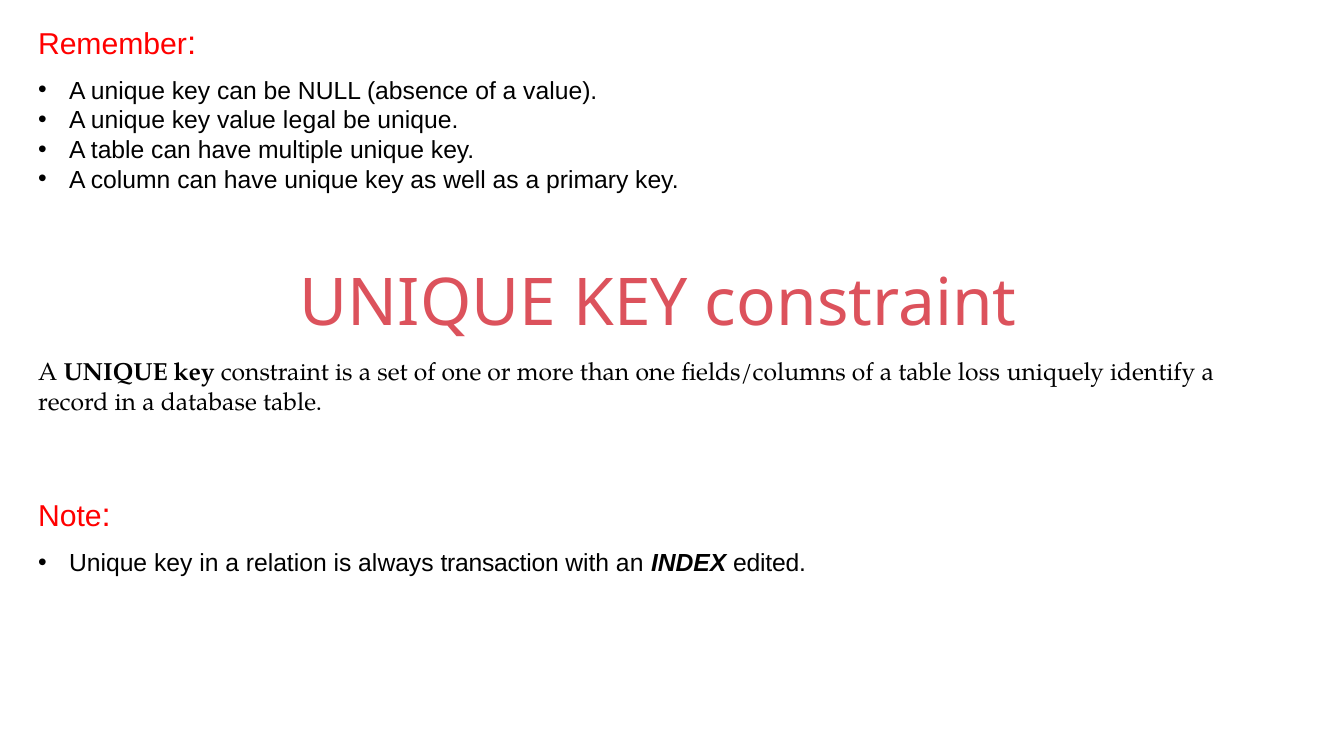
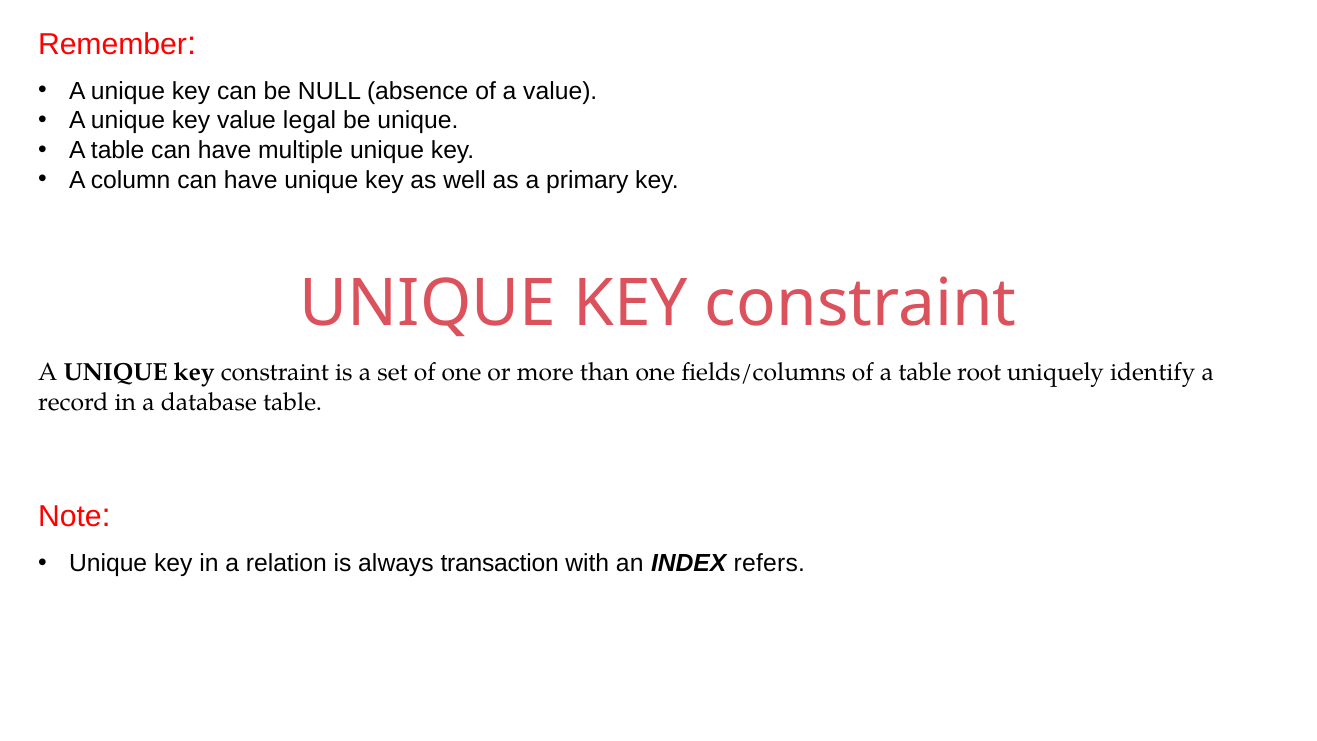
loss: loss -> root (979, 372)
edited: edited -> refers (769, 563)
